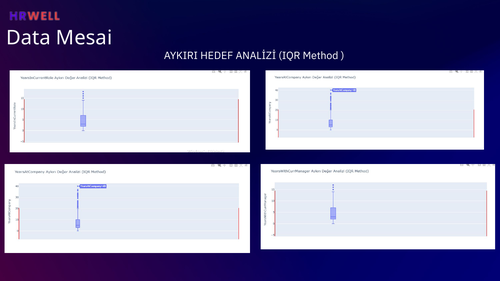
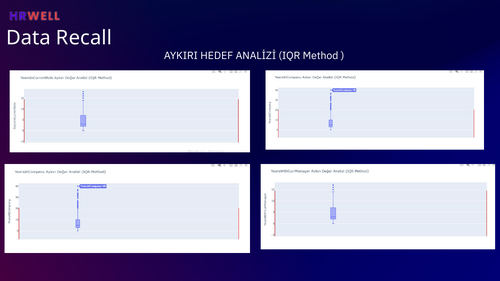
Mesai: Mesai -> Recall (84, 38)
